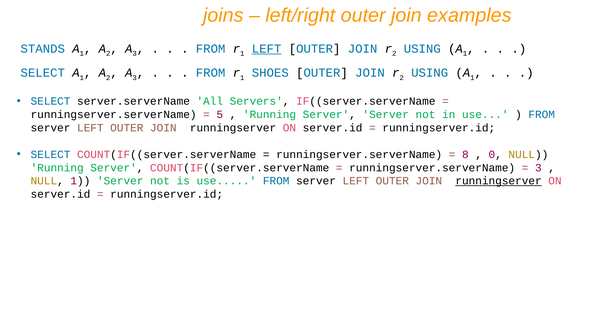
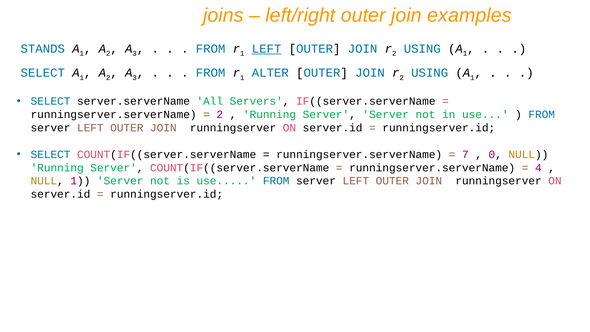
SHOES: SHOES -> ALTER (270, 73)
5: 5 -> 2 (220, 115)
8: 8 -> 7 (465, 154)
3: 3 -> 4 (538, 168)
runningserver underline: present -> none (499, 181)
